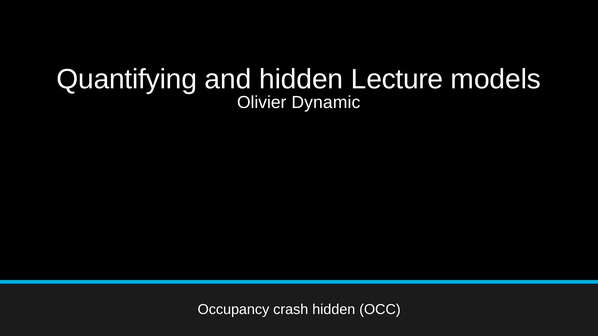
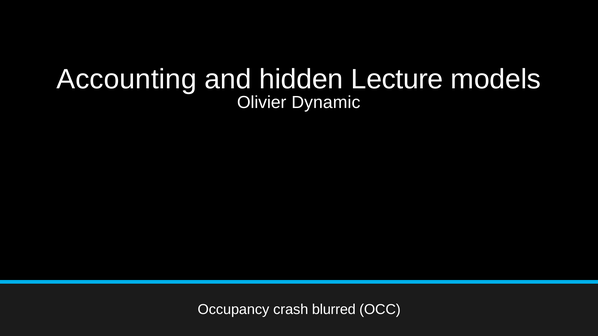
Quantifying: Quantifying -> Accounting (127, 79)
crash hidden: hidden -> blurred (334, 310)
